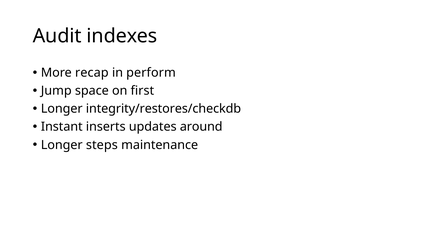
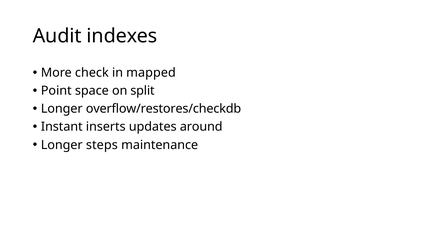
recap: recap -> check (92, 73)
perform: perform -> mapped (151, 73)
Jump: Jump -> Point (56, 91)
first: first -> split (142, 91)
integrity/restores/checkdb: integrity/restores/checkdb -> overflow/restores/checkdb (164, 109)
